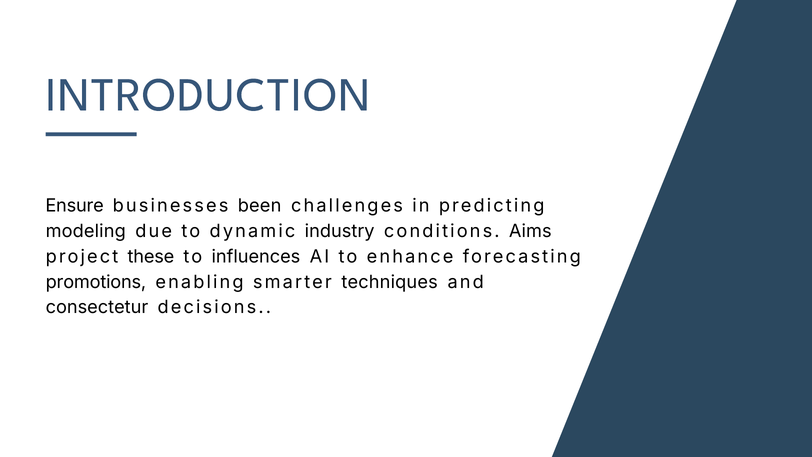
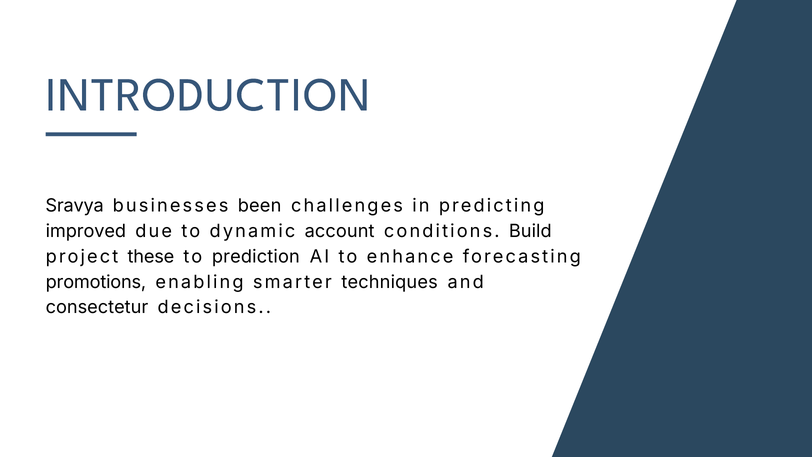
Ensure: Ensure -> Sravya (75, 206)
modeling: modeling -> improved (86, 231)
industry: industry -> account (340, 231)
Aims: Aims -> Build (530, 231)
influences: influences -> prediction (256, 256)
